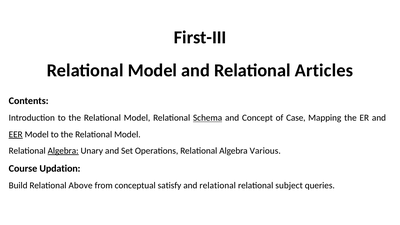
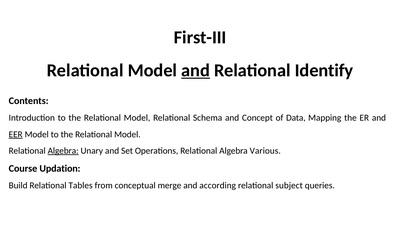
and underline: none -> present (196, 70)
Articles: Articles -> Identify (324, 70)
Schema underline: present -> none (208, 118)
Case: Case -> Data (296, 118)
Above: Above -> Tables (81, 185)
satisfy: satisfy -> merge (170, 185)
relational: relational -> according (218, 185)
